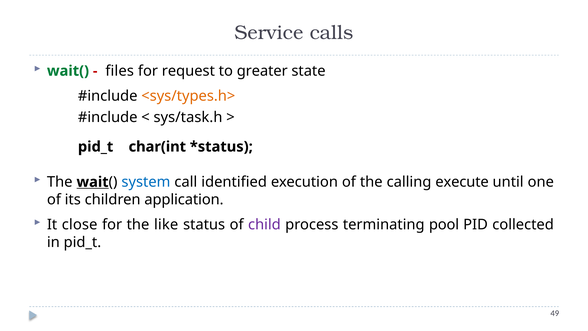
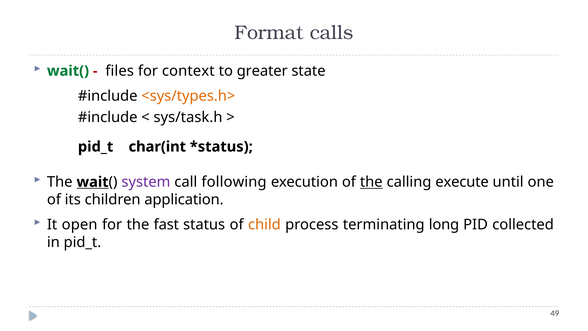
Service: Service -> Format (269, 33)
request: request -> context (188, 71)
system colour: blue -> purple (146, 182)
identified: identified -> following (234, 182)
the underline: none -> present (371, 182)
close: close -> open (80, 225)
like: like -> fast (166, 225)
child colour: purple -> orange (264, 225)
pool: pool -> long (444, 225)
